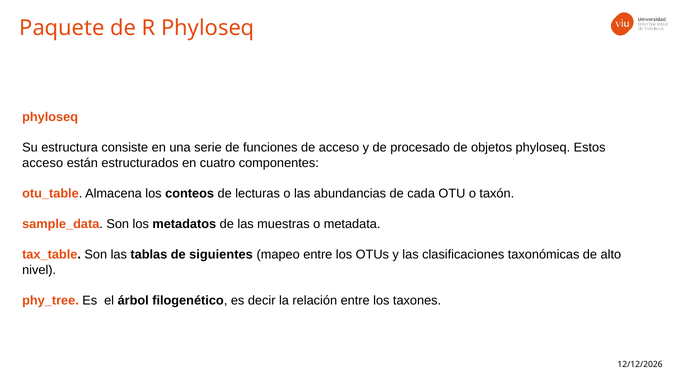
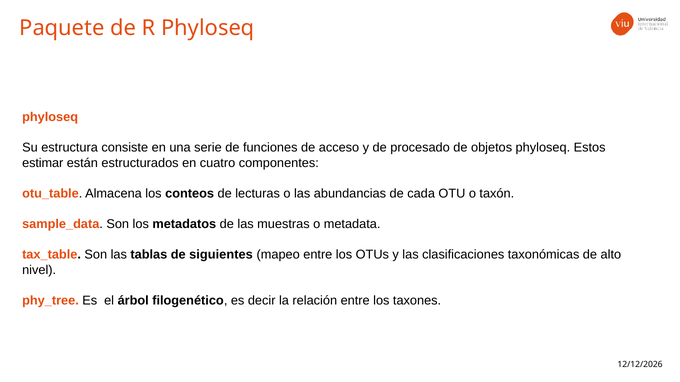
acceso: acceso -> estimar (43, 163)
